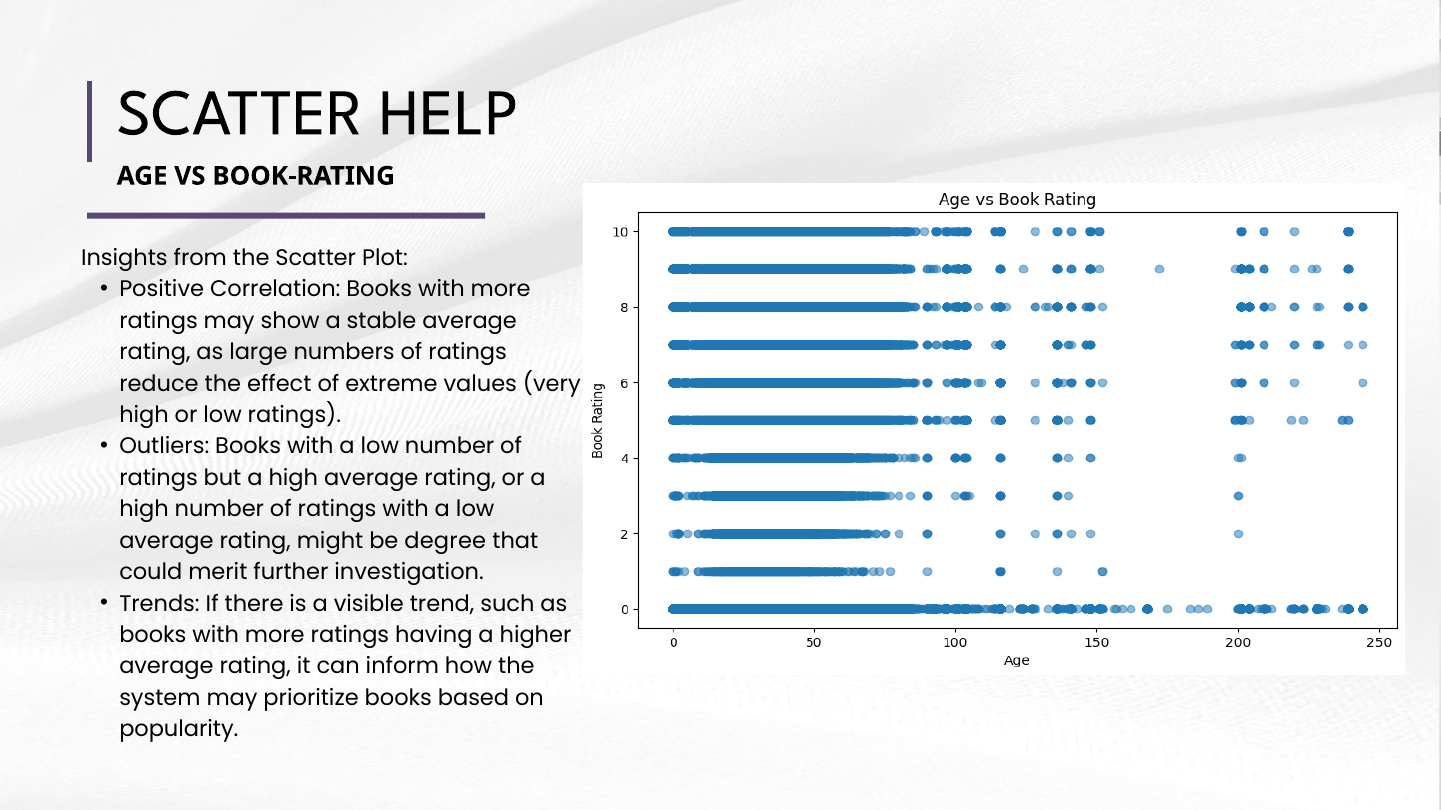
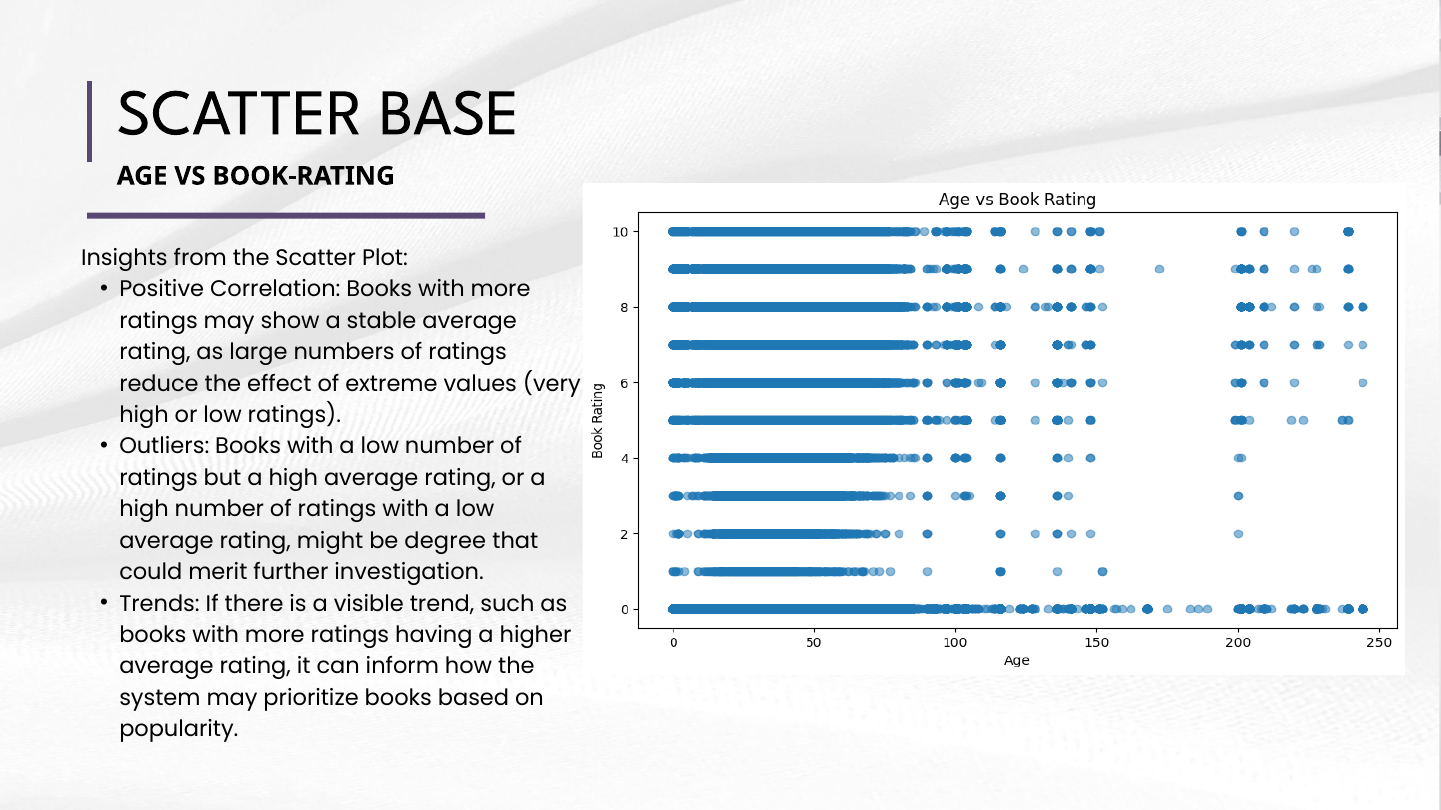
HELP: HELP -> BASE (449, 113)
